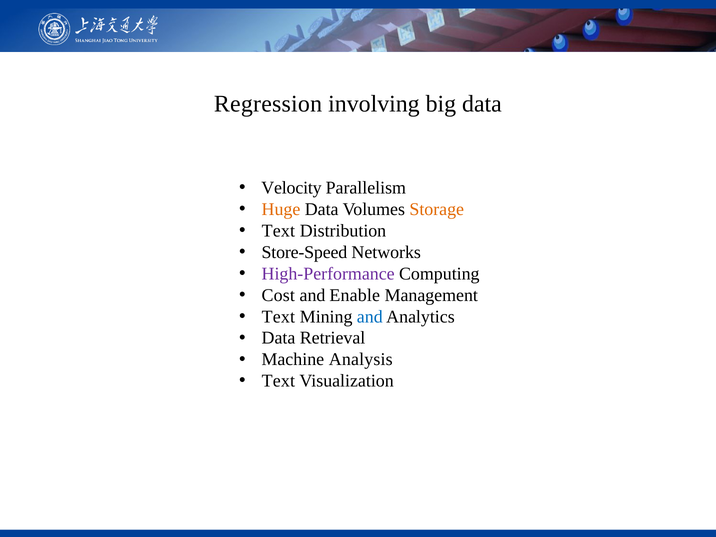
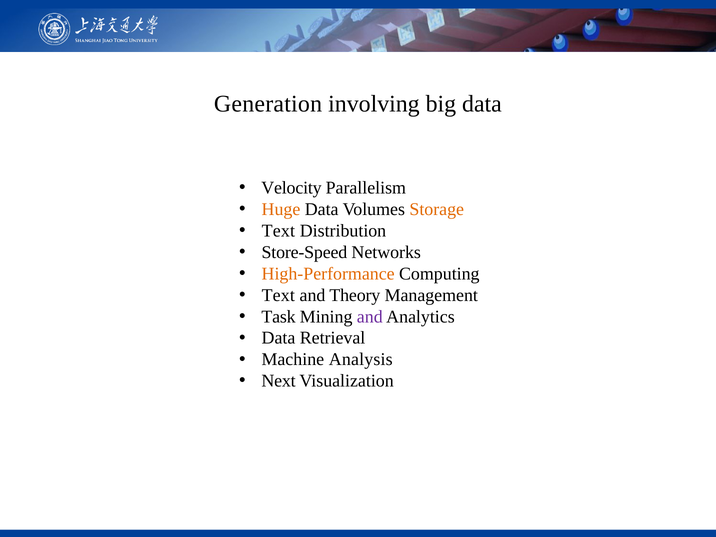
Regression: Regression -> Generation (268, 104)
High-Performance colour: purple -> orange (328, 274)
Cost: Cost -> Text (278, 295)
Enable: Enable -> Theory (355, 295)
Text: Text -> Task (279, 317)
and colour: blue -> purple (370, 317)
Text: Text -> Next (279, 381)
